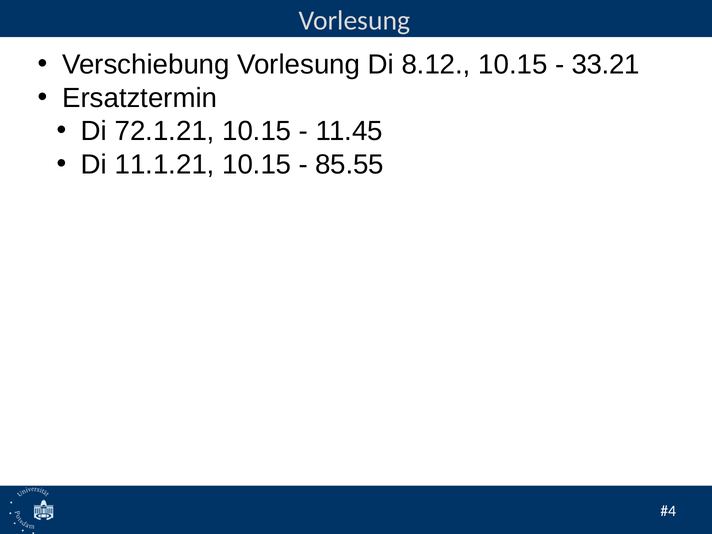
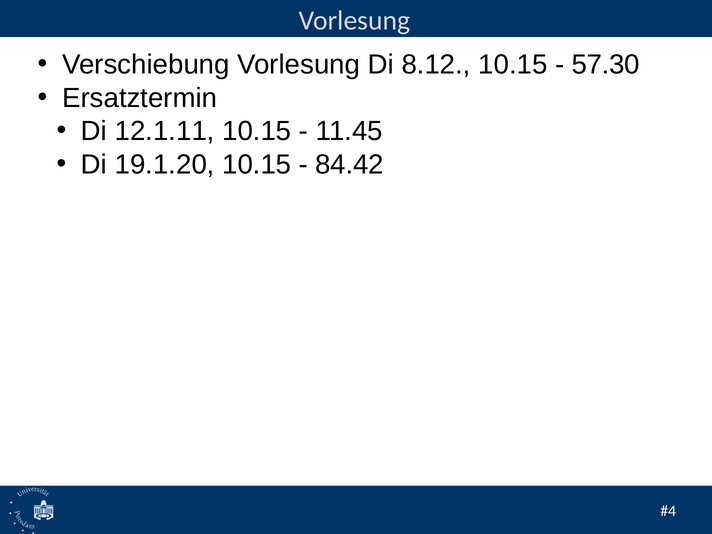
33.21: 33.21 -> 57.30 (606, 65)
72.1.21: 72.1.21 -> 12.1.11 (165, 131)
11.1.21: 11.1.21 -> 19.1.20 (165, 164)
85.55: 85.55 -> 84.42 (349, 164)
